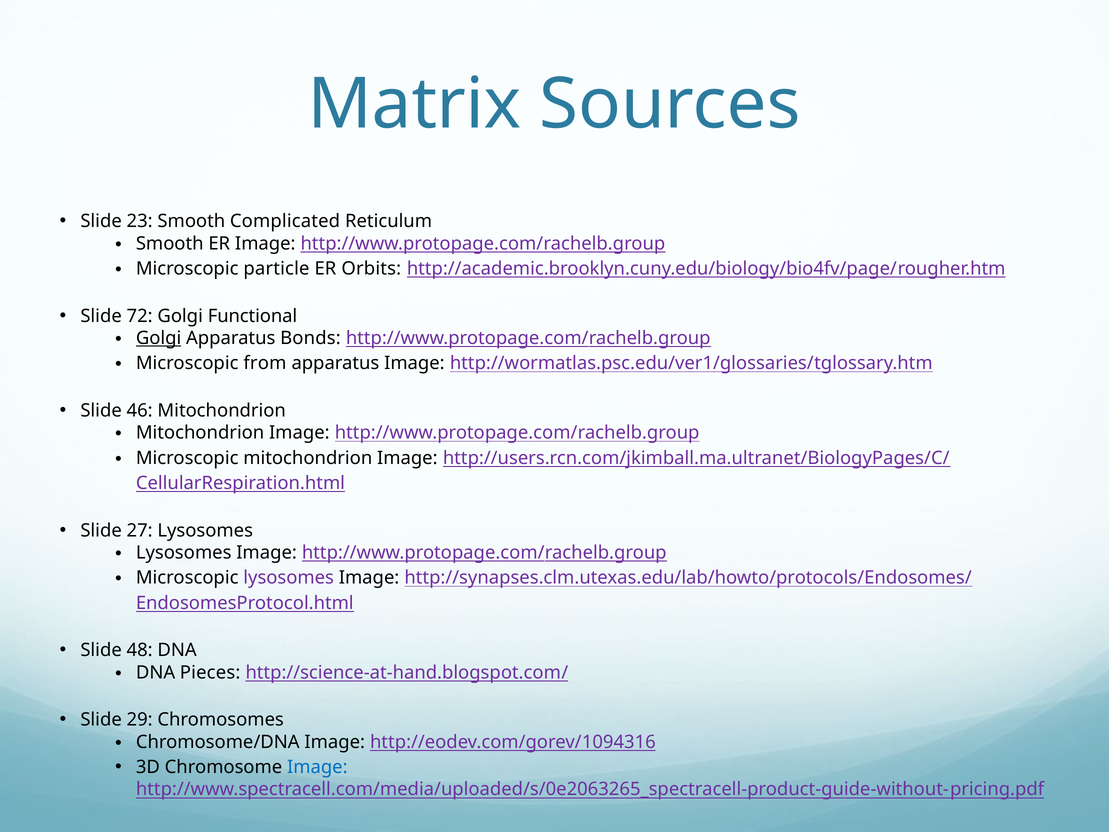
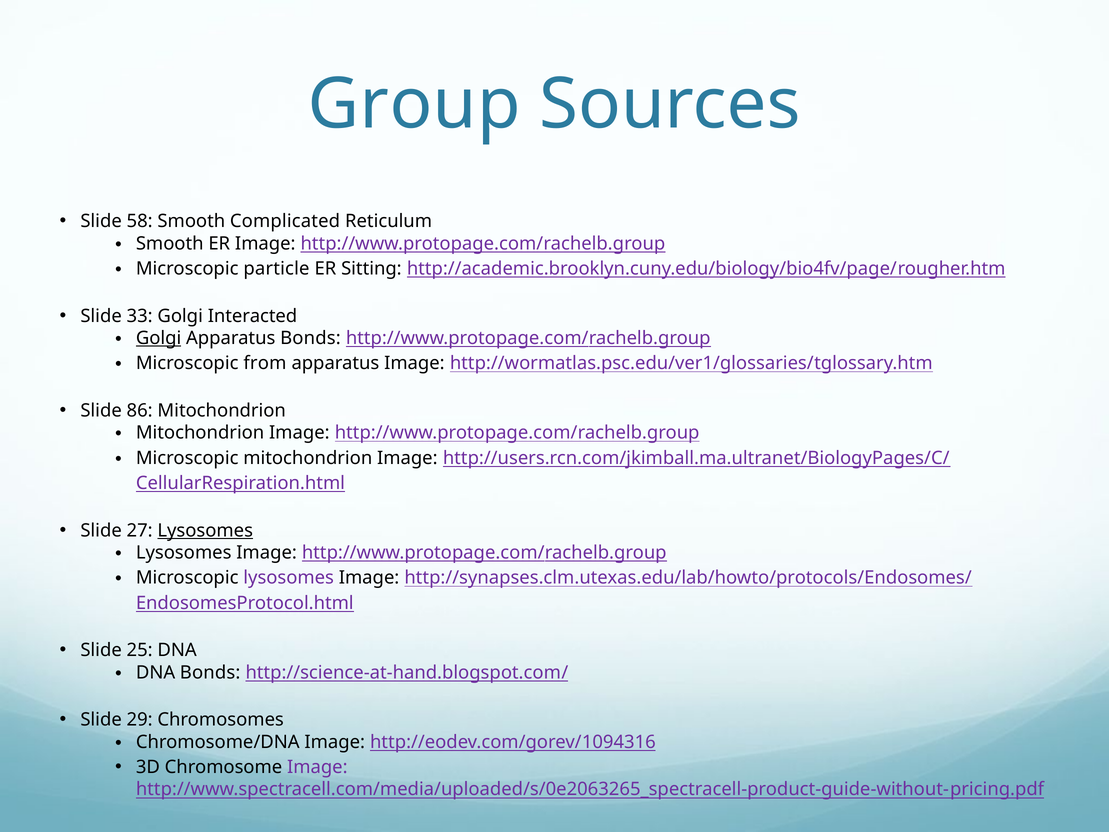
Matrix: Matrix -> Group (414, 104)
23: 23 -> 58 (140, 221)
Orbits: Orbits -> Sitting (371, 269)
72: 72 -> 33 (140, 316)
Functional: Functional -> Interacted (252, 316)
46: 46 -> 86 (140, 411)
Lysosomes underline: none -> present (205, 530)
48: 48 -> 25 (140, 650)
DNA Pieces: Pieces -> Bonds (210, 672)
Image colour: blue -> purple (317, 767)
